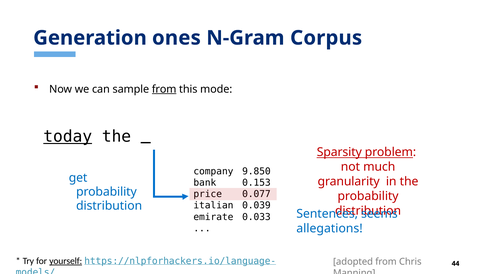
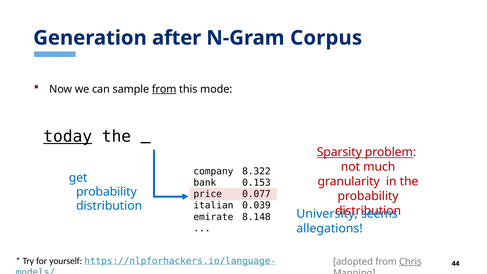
ones: ones -> after (177, 38)
9.850: 9.850 -> 8.322 (256, 171)
Sentences: Sentences -> University (327, 214)
0.033: 0.033 -> 8.148 (256, 217)
yourself underline: present -> none (66, 261)
Chris underline: none -> present (410, 262)
